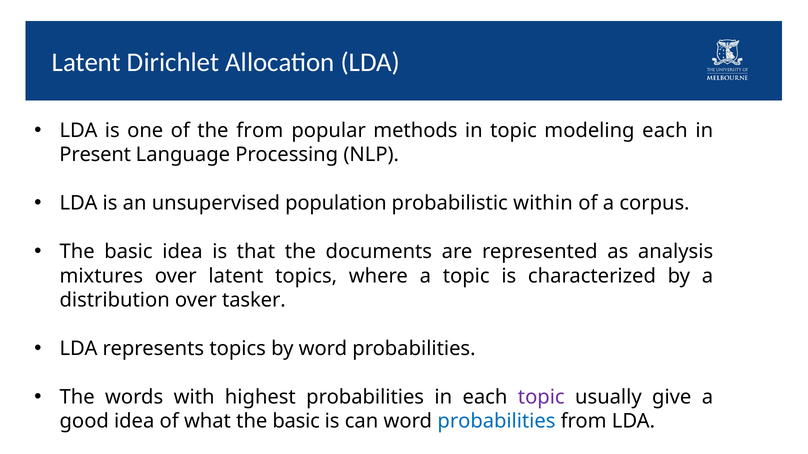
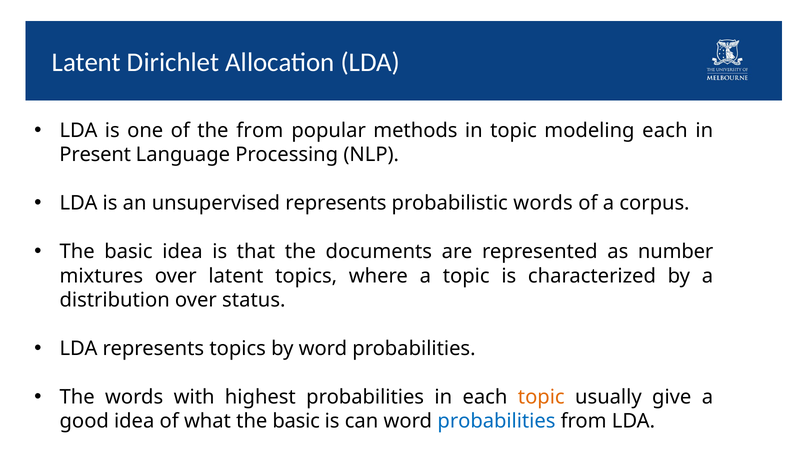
unsupervised population: population -> represents (336, 203)
probabilistic within: within -> words (543, 203)
analysis: analysis -> number (676, 252)
tasker: tasker -> status (254, 300)
topic colour: purple -> orange (541, 397)
